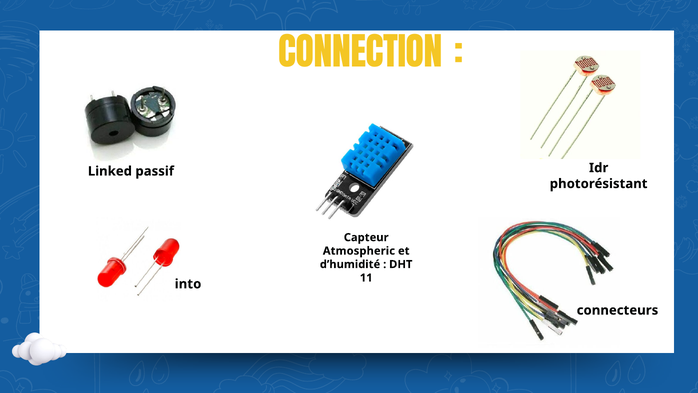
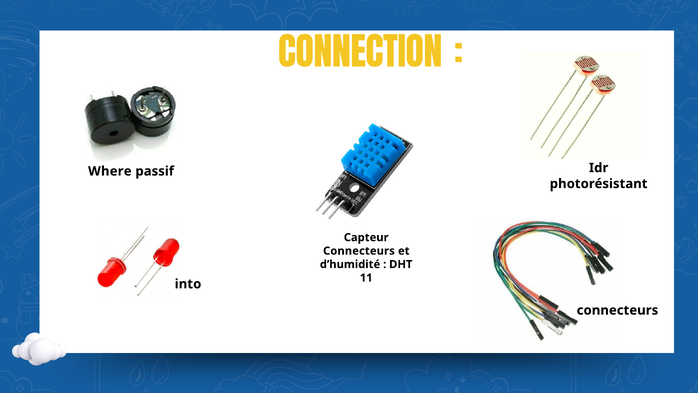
Linked: Linked -> Where (110, 171)
Atmospheric: Atmospheric -> Connecteurs (359, 251)
